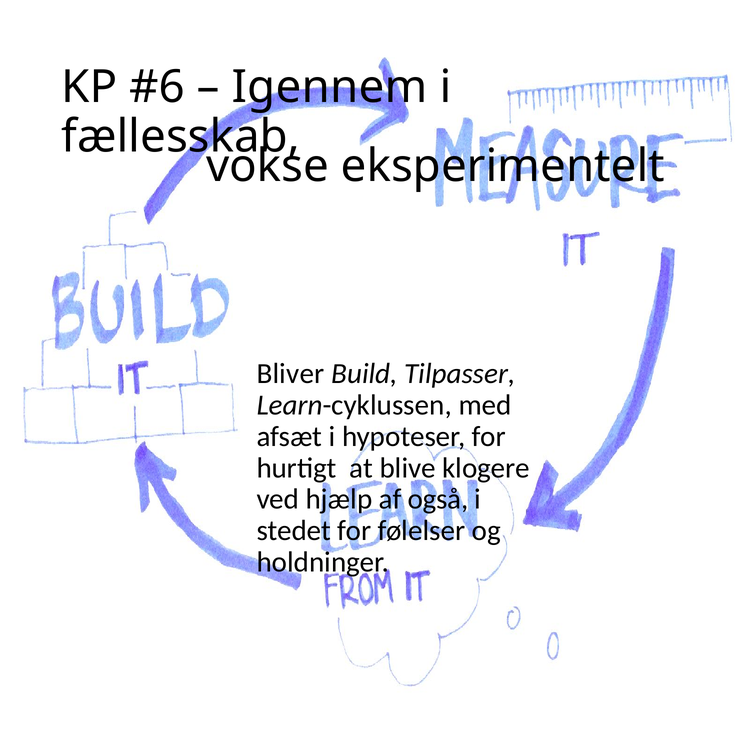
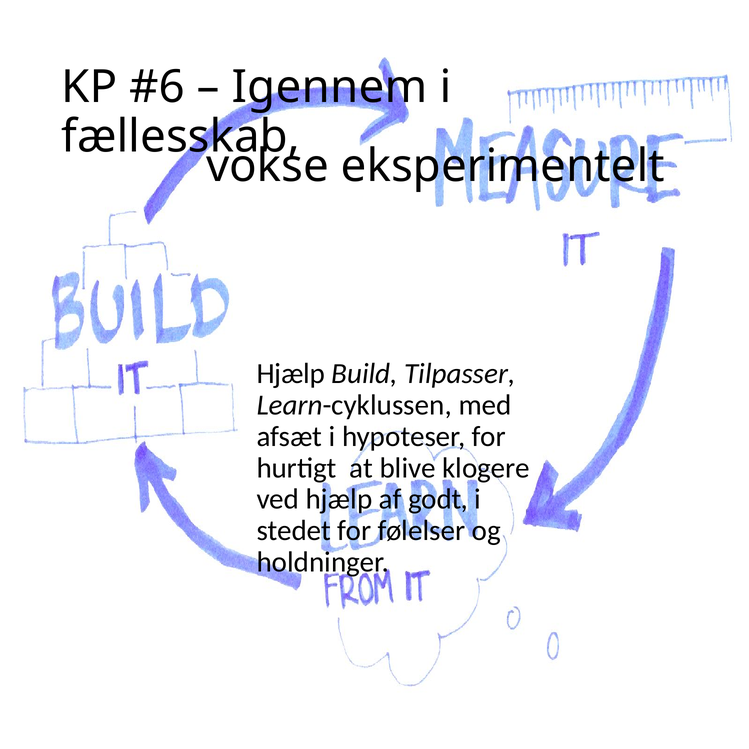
Bliver: Bliver -> Hjælp (291, 374)
også: også -> godt (438, 499)
